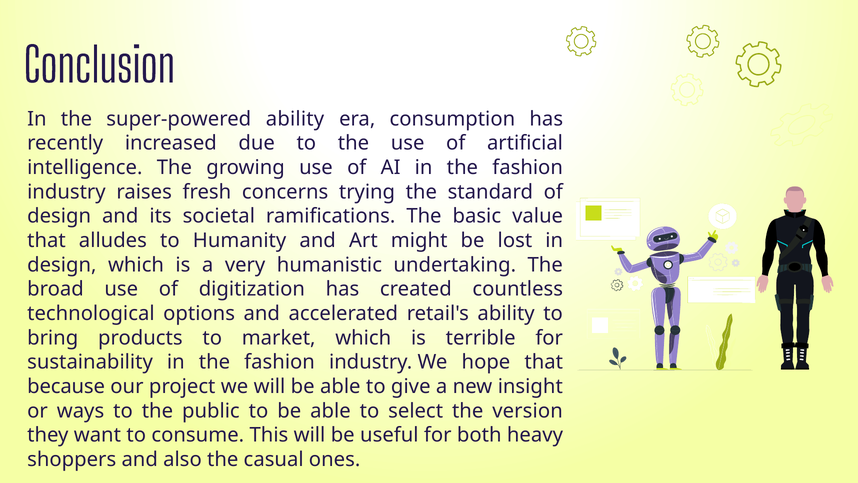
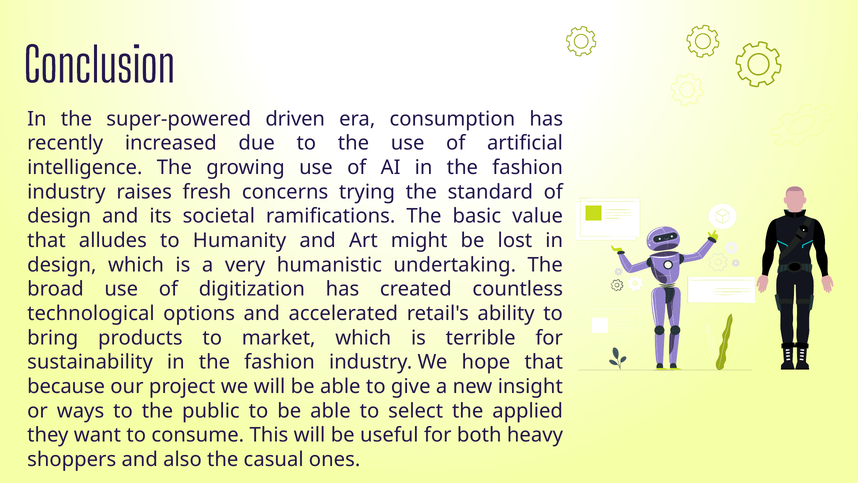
super-powered ability: ability -> driven (295, 119)
version: version -> applied (528, 411)
